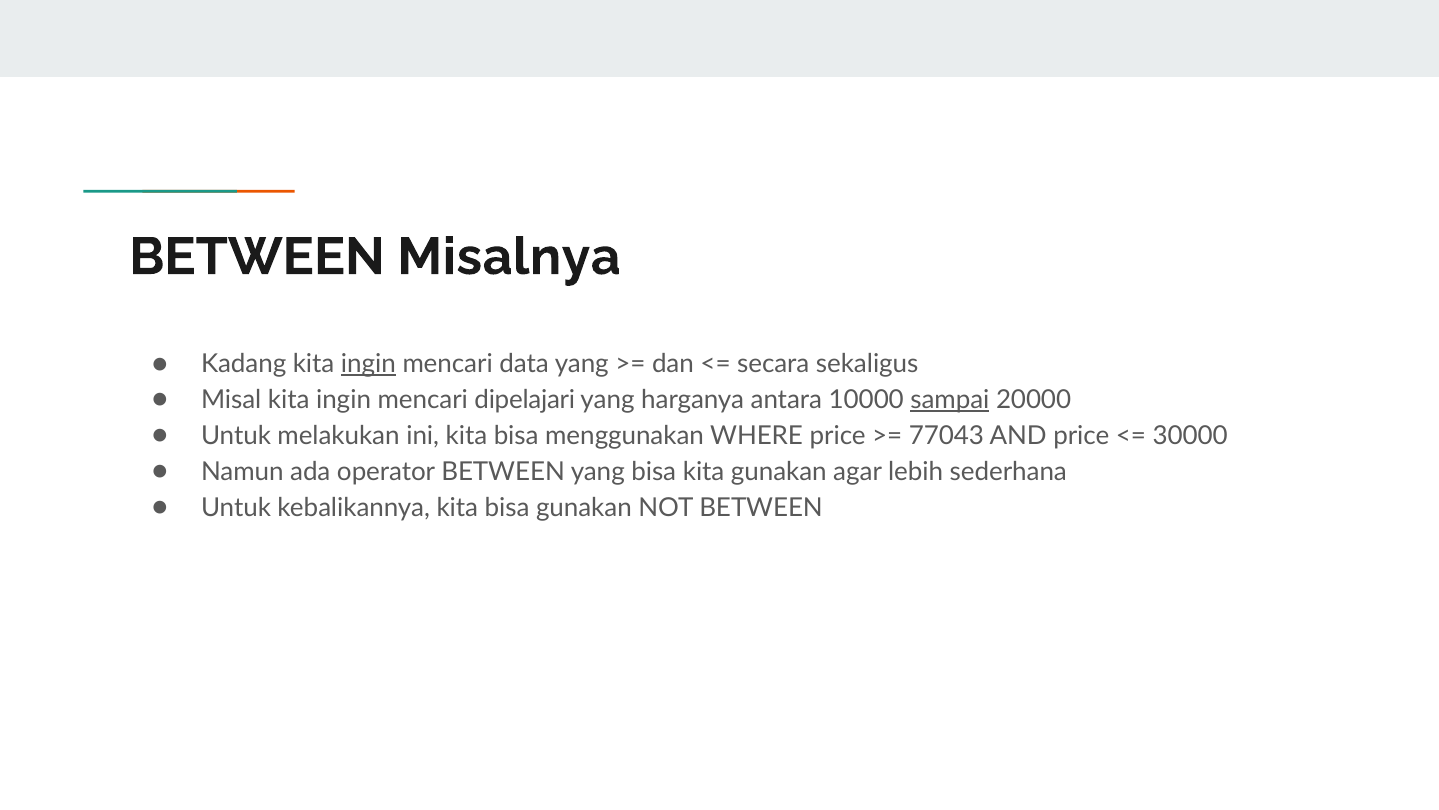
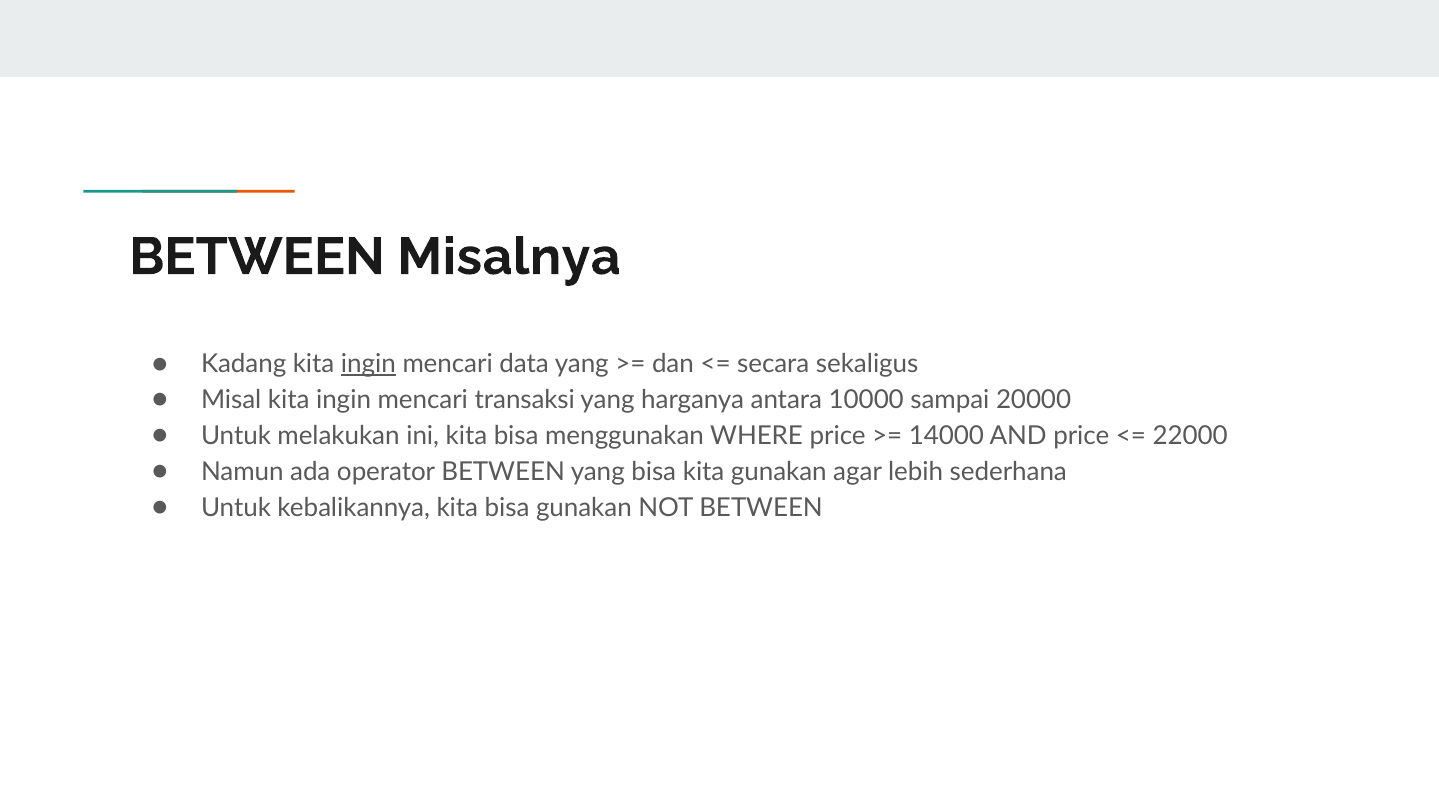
dipelajari: dipelajari -> transaksi (525, 399)
sampai underline: present -> none (950, 399)
77043: 77043 -> 14000 (946, 435)
30000: 30000 -> 22000 (1190, 435)
